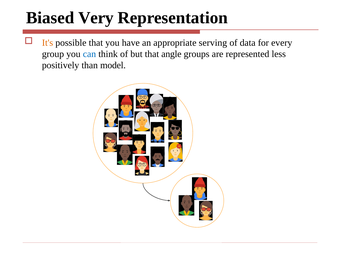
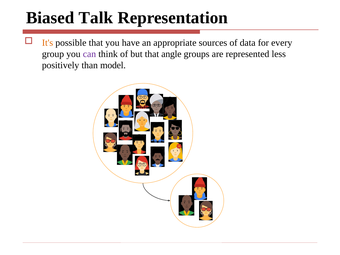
Very: Very -> Talk (96, 18)
serving: serving -> sources (213, 43)
can colour: blue -> purple (89, 54)
